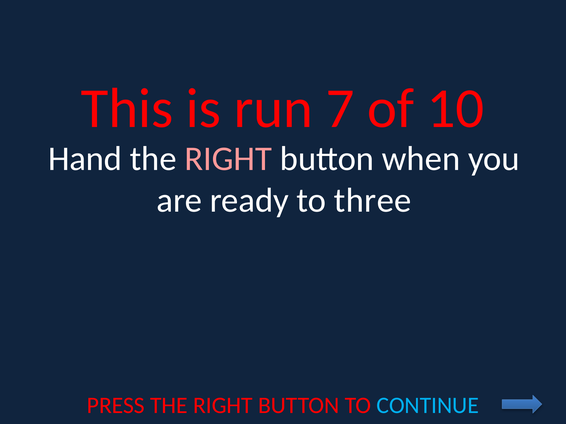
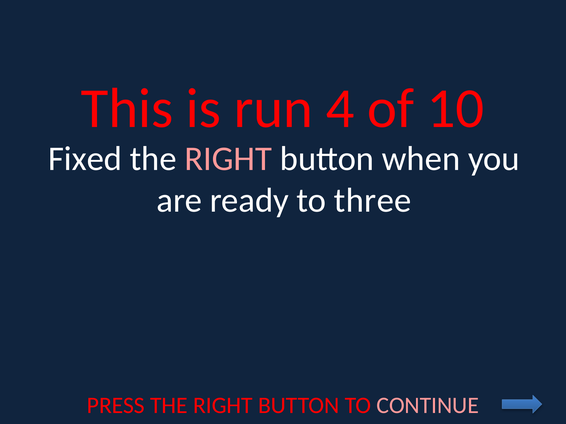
7: 7 -> 4 (340, 109)
Hand: Hand -> Fixed (85, 159)
CONTINUE colour: light blue -> pink (428, 406)
